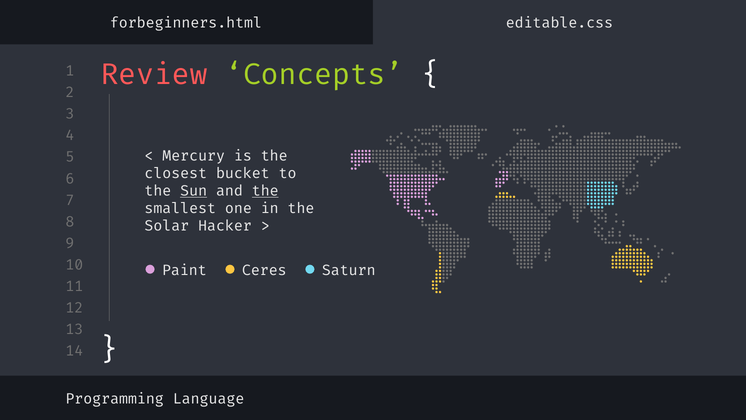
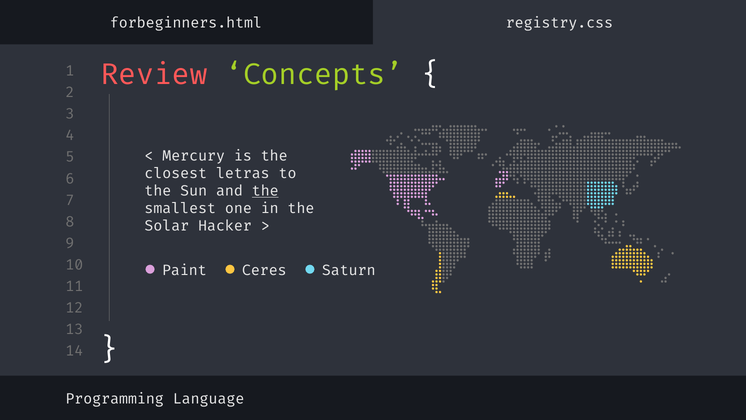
editable.css: editable.css -> registry.css (559, 23)
bucket: bucket -> letras (243, 173)
Sun underline: present -> none (194, 191)
